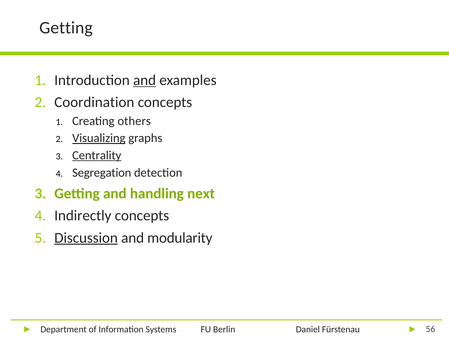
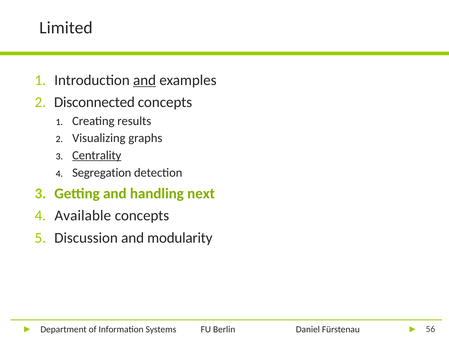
Getting: Getting -> Limited (66, 28)
Coordination: Coordination -> Disconnected (94, 102)
others: others -> results (134, 121)
Visualizing underline: present -> none (99, 138)
Indirectly: Indirectly -> Available (83, 215)
Discussion underline: present -> none (86, 238)
